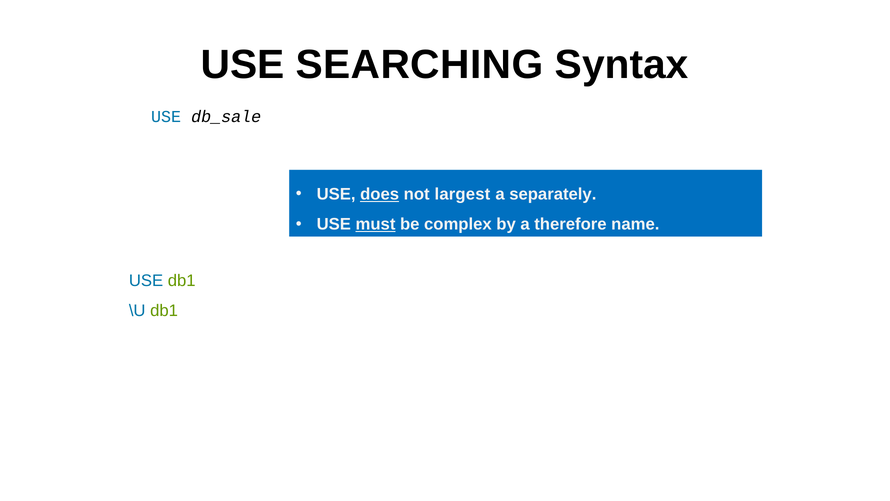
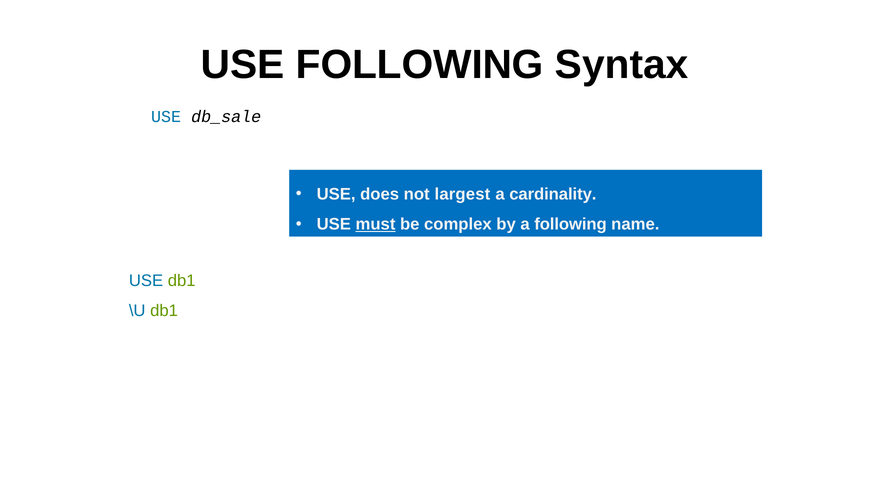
USE SEARCHING: SEARCHING -> FOLLOWING (420, 65)
does underline: present -> none (380, 194)
separately: separately -> cardinality (553, 194)
a therefore: therefore -> following (571, 224)
